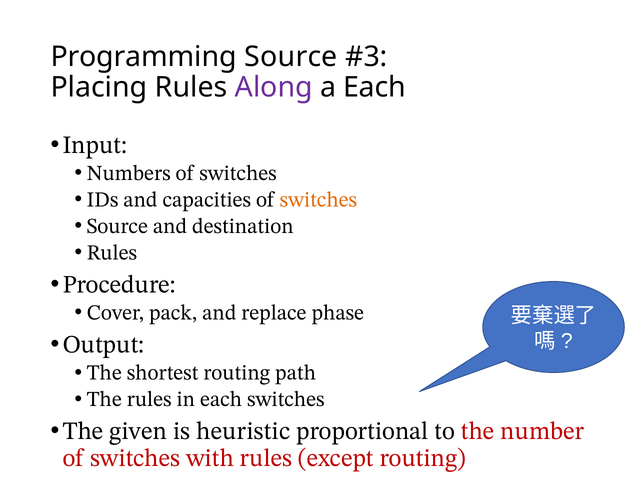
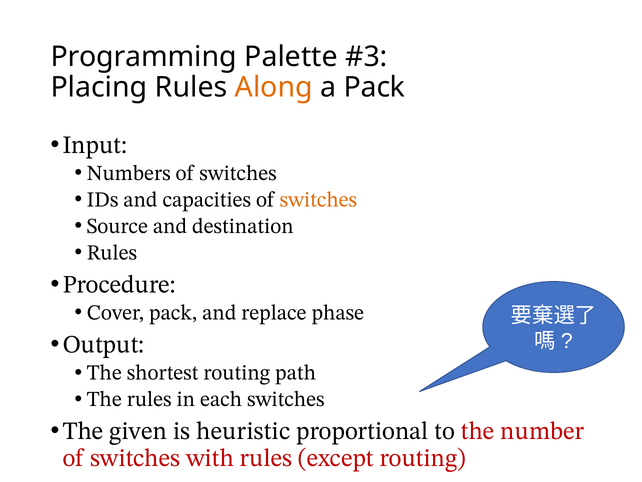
Programming Source: Source -> Palette (291, 57)
Along colour: purple -> orange (274, 87)
a Each: Each -> Pack (374, 87)
